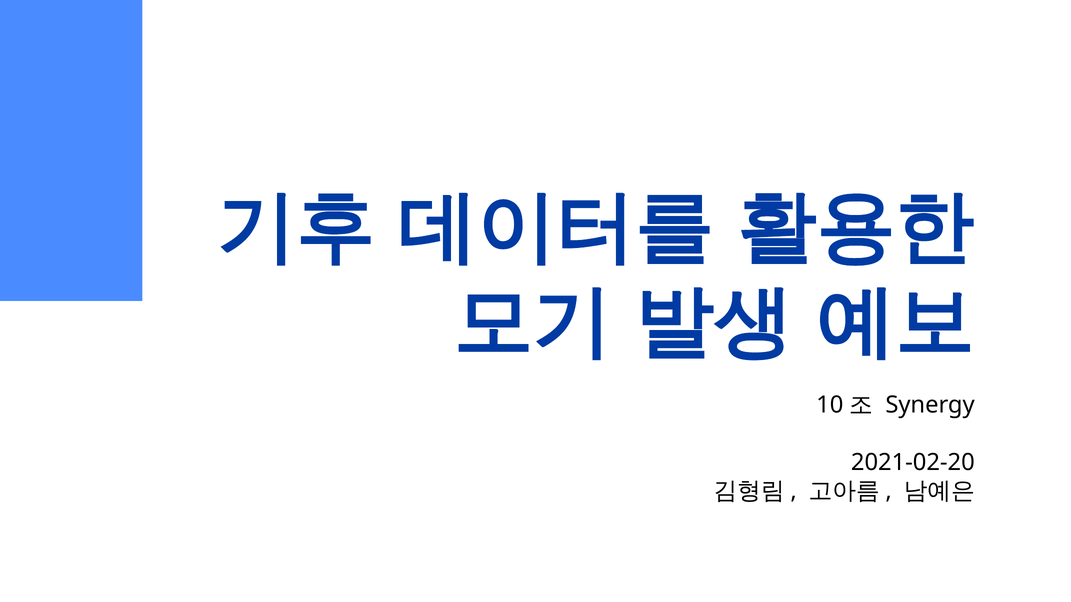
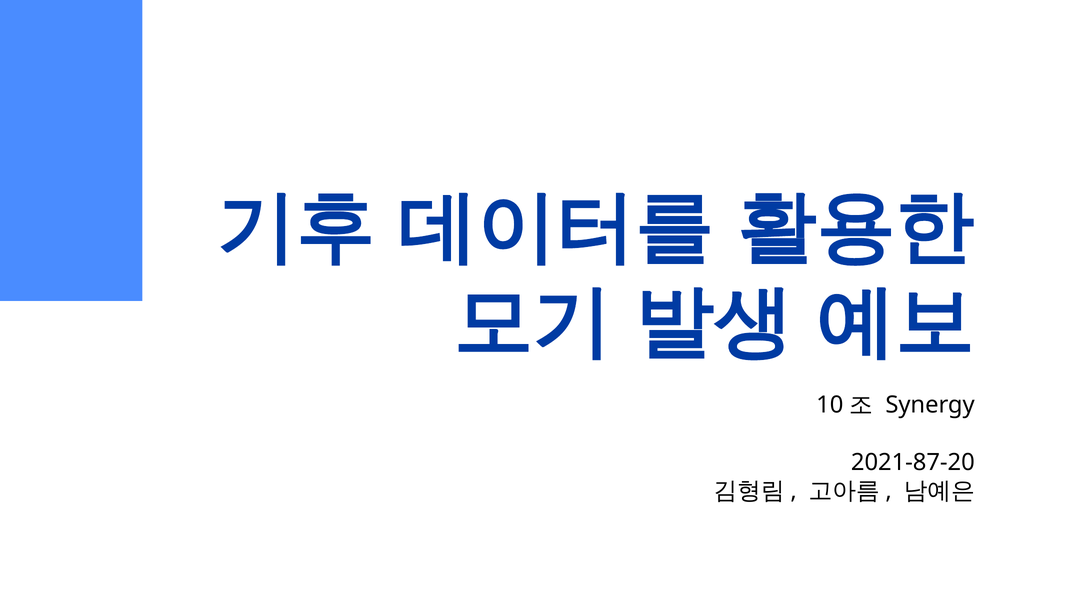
2021-02-20: 2021-02-20 -> 2021-87-20 (913, 463)
